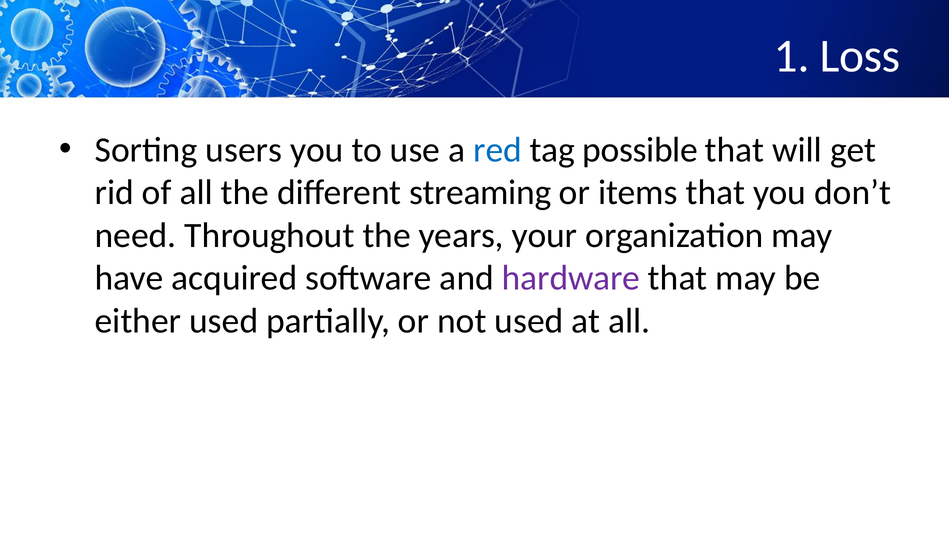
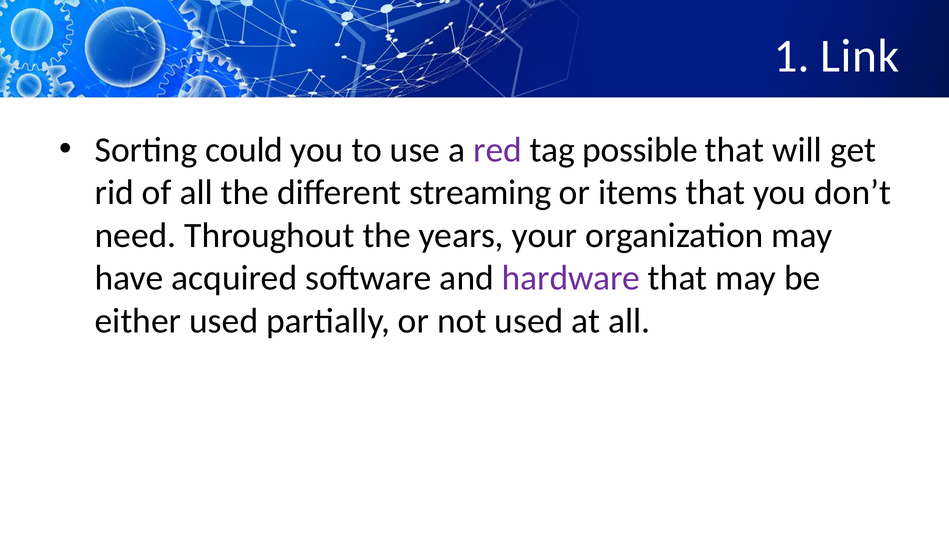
Loss: Loss -> Link (860, 56)
users: users -> could (244, 150)
red colour: blue -> purple (498, 150)
